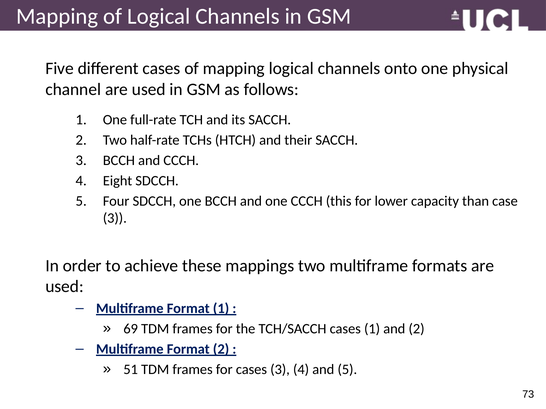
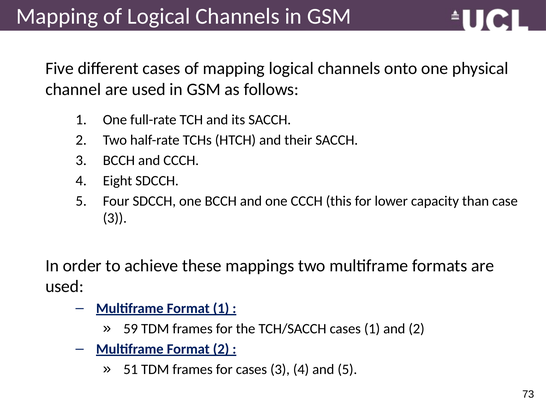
69: 69 -> 59 (131, 329)
